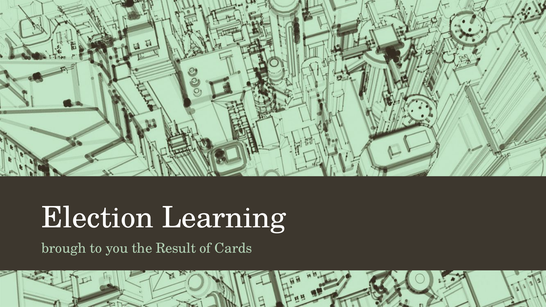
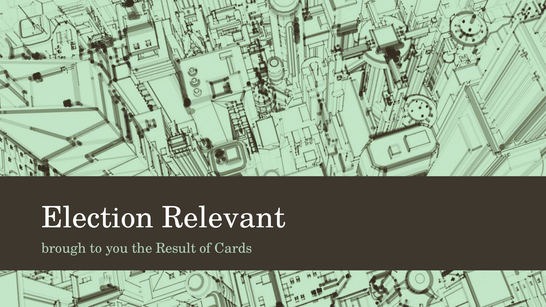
Learning: Learning -> Relevant (224, 218)
